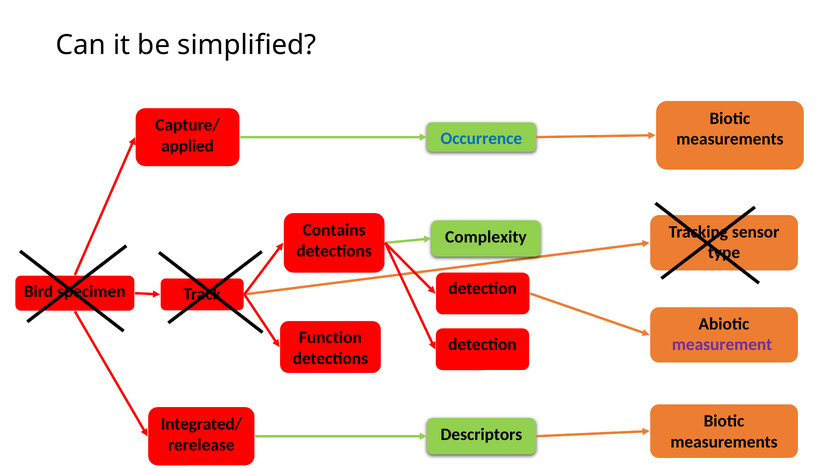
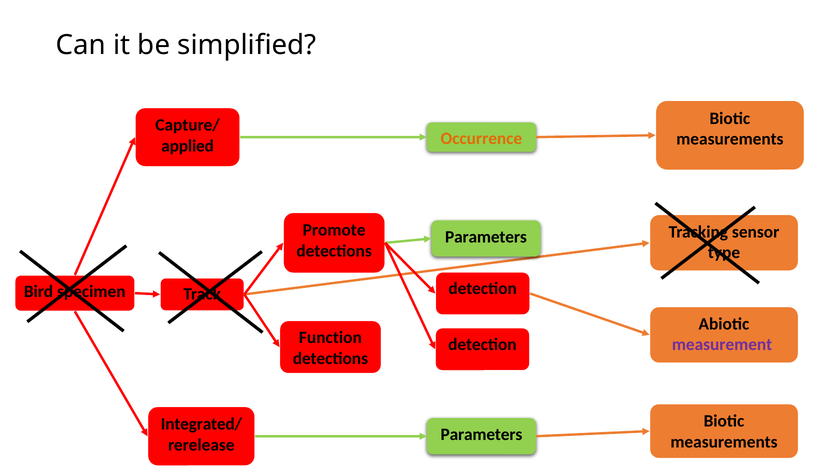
Occurrence colour: blue -> orange (481, 138)
Contains: Contains -> Promote (334, 230)
Complexity: Complexity -> Parameters (486, 237)
Descriptors: Descriptors -> Parameters (481, 434)
